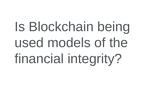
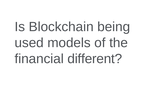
integrity: integrity -> different (95, 59)
